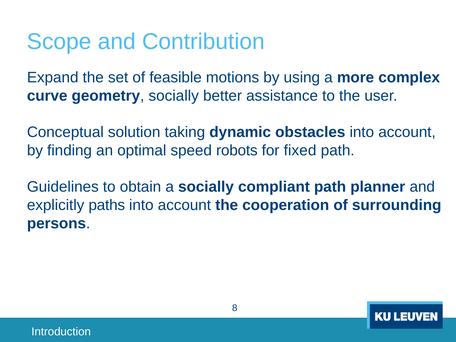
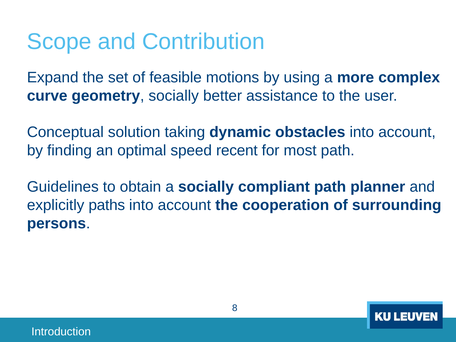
robots: robots -> recent (237, 150)
fixed: fixed -> most (300, 150)
